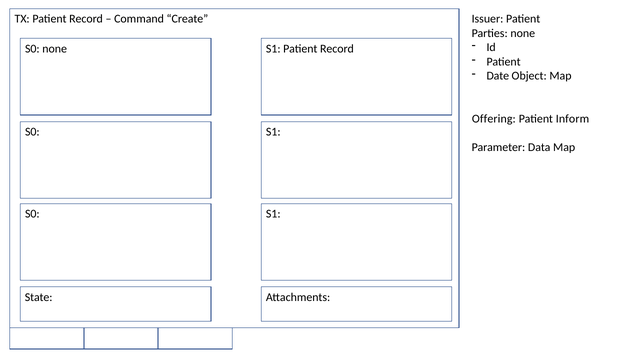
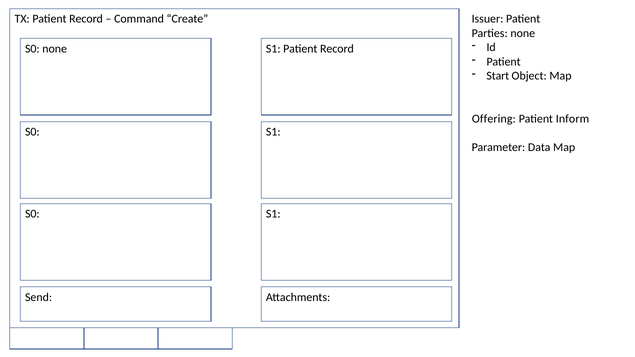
Date: Date -> Start (498, 76)
State: State -> Send (39, 297)
